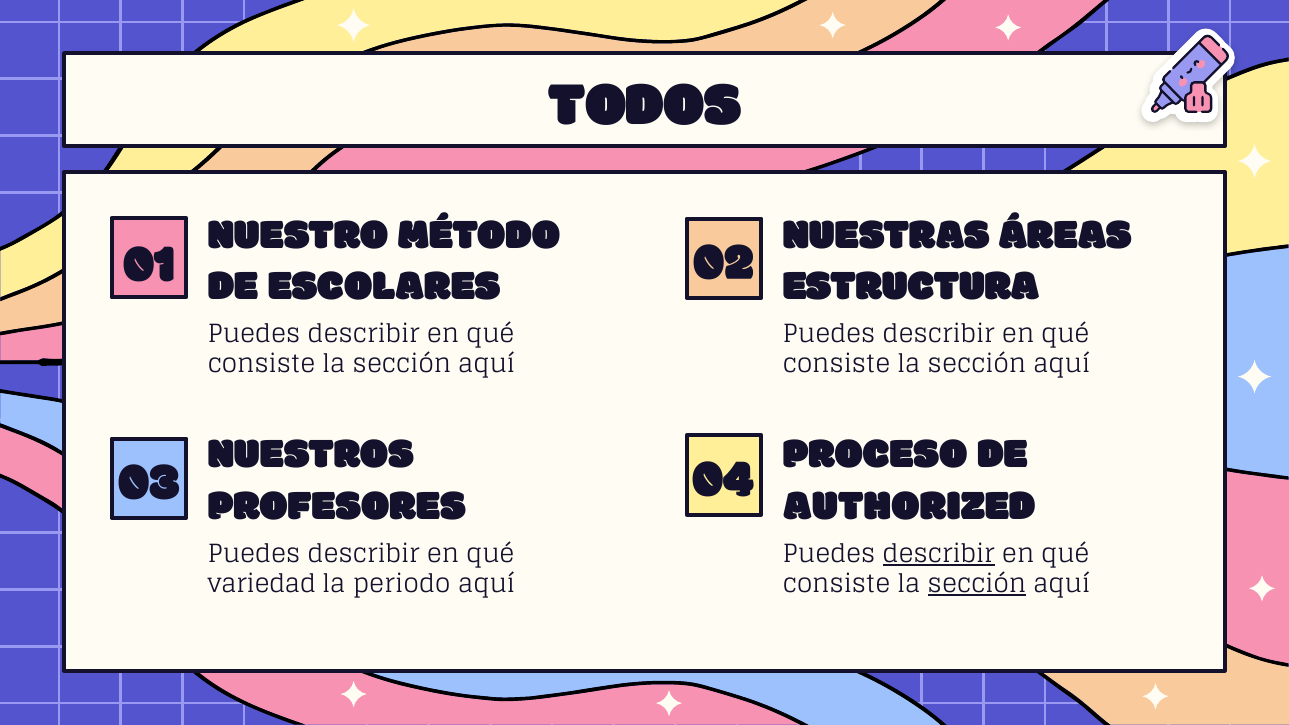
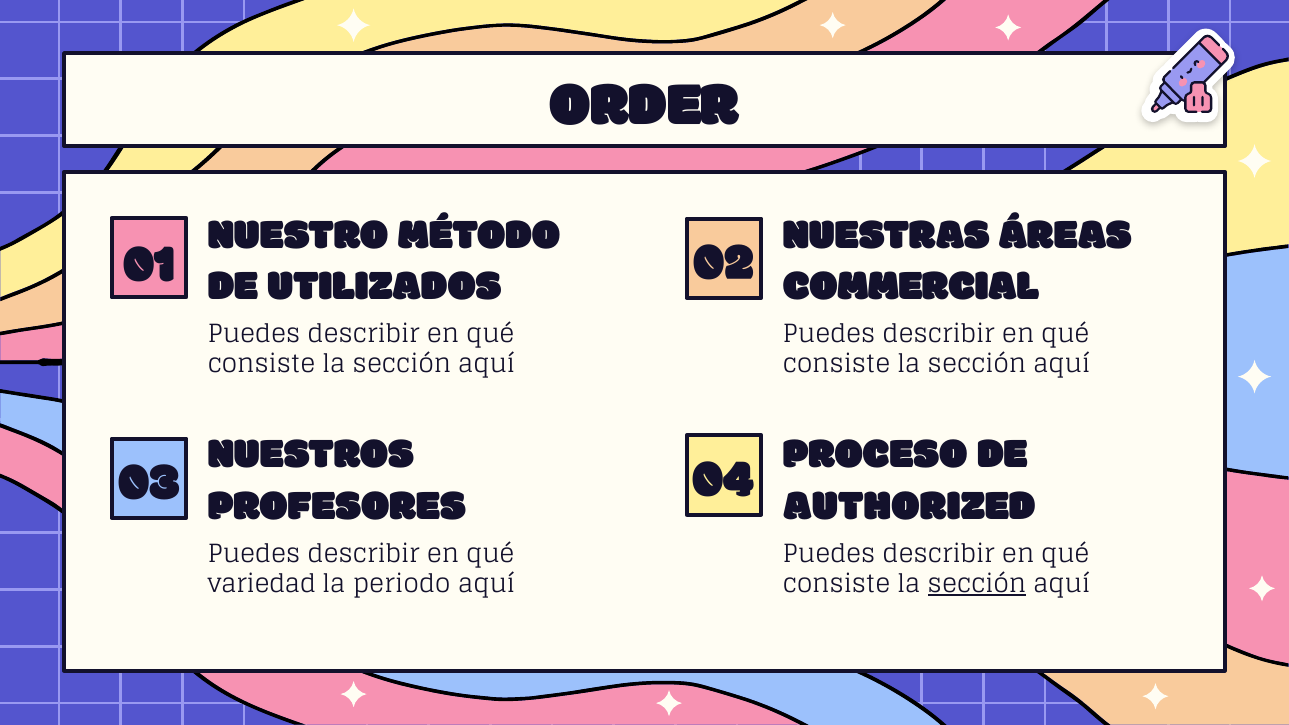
TODOS: TODOS -> ORDER (644, 104)
ESCOLARES: ESCOLARES -> UTILIZADOS (384, 286)
ESTRUCTURA: ESTRUCTURA -> COMMERCIAL (911, 286)
describir underline: present -> none (939, 554)
